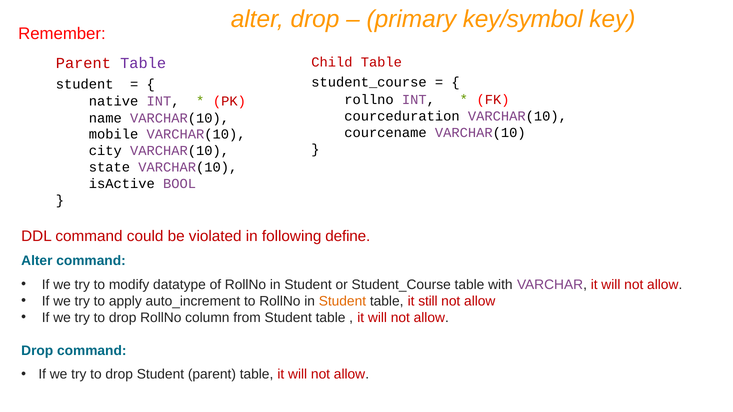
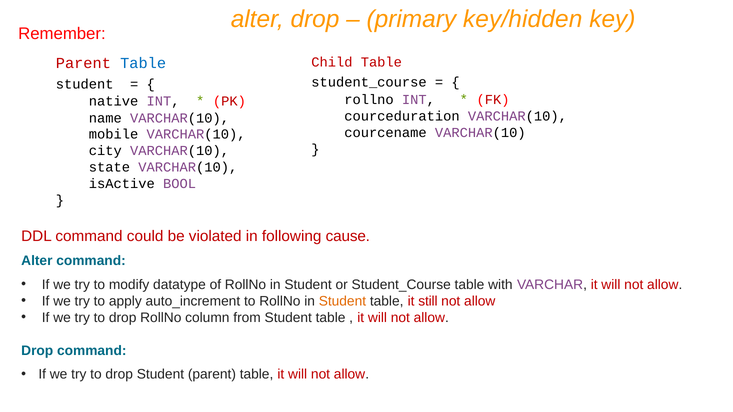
key/symbol: key/symbol -> key/hidden (523, 19)
Table colour: purple -> blue (143, 63)
define: define -> cause (348, 236)
